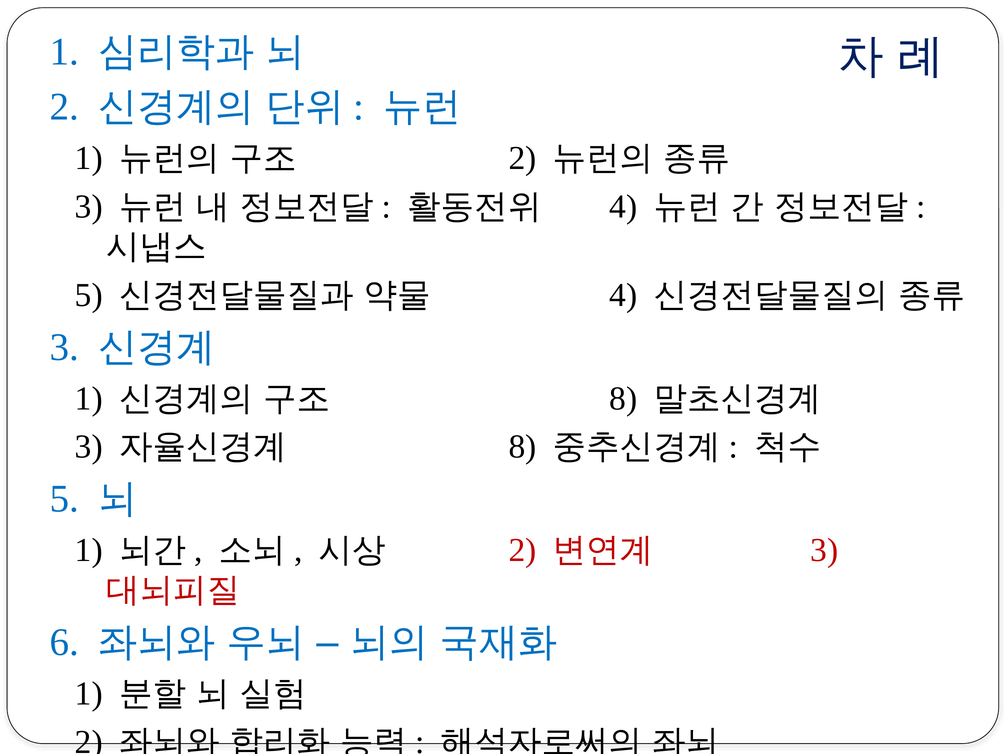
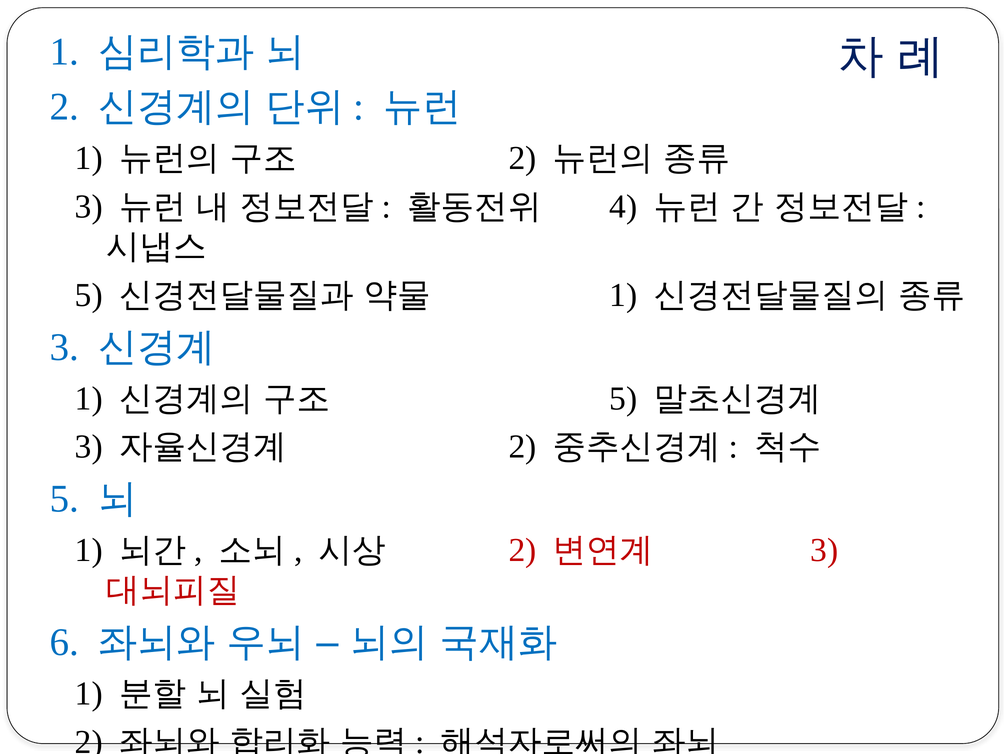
4: 4 -> 1 (623, 295)
8: 8 -> 5 (623, 399)
8: 8 -> 2 (523, 447)
